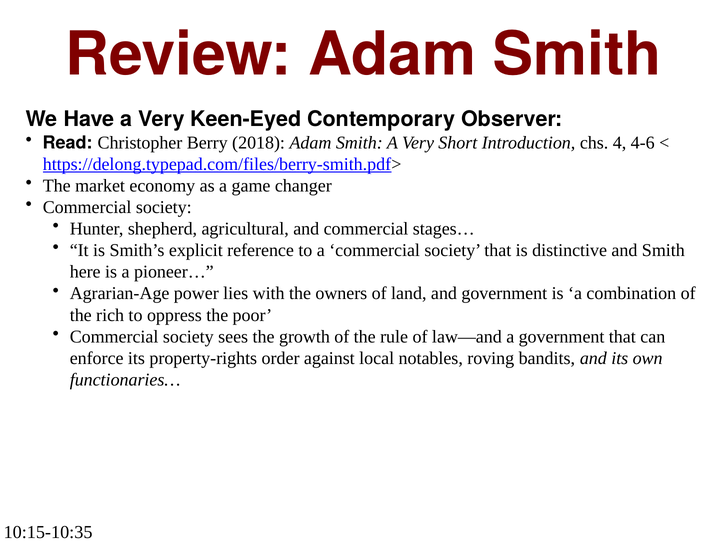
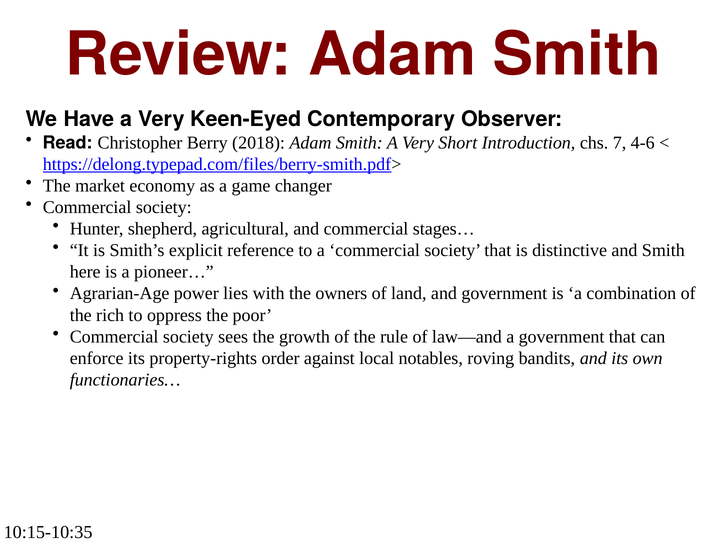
4: 4 -> 7 (620, 143)
